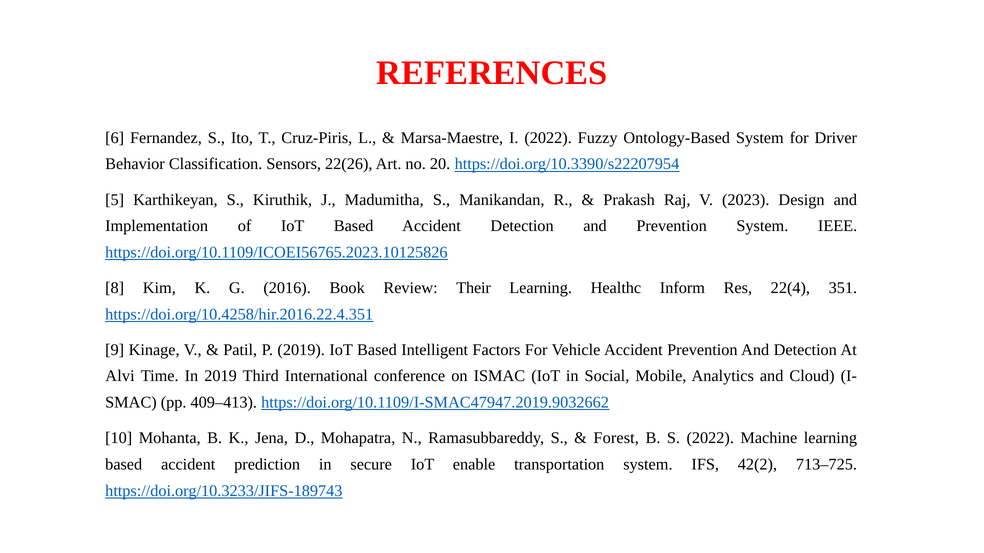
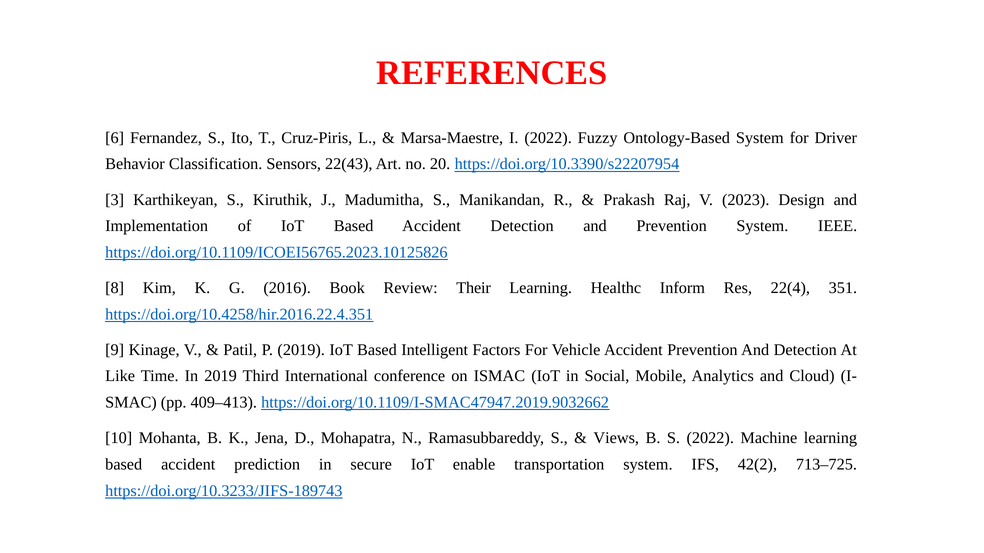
22(26: 22(26 -> 22(43 (349, 164)
5: 5 -> 3 (115, 200)
Alvi: Alvi -> Like (120, 376)
Forest: Forest -> Views (616, 438)
